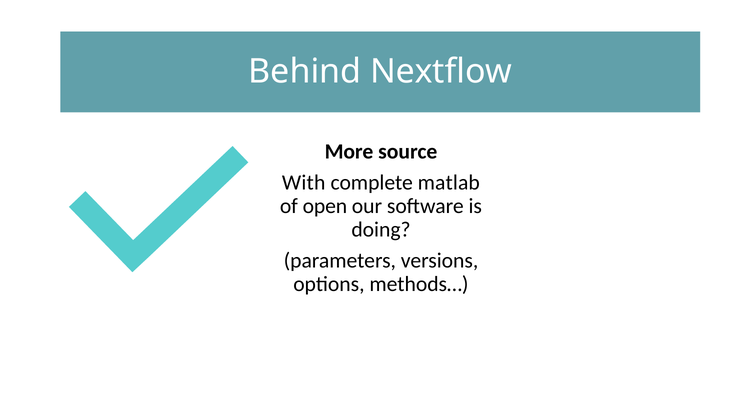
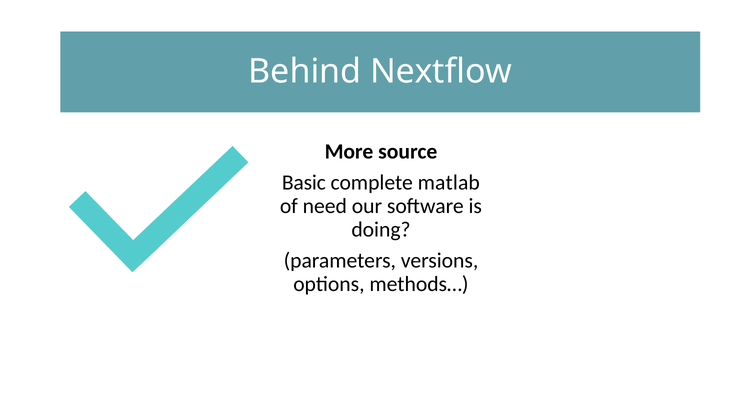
With: With -> Basic (304, 183)
open: open -> need (325, 206)
